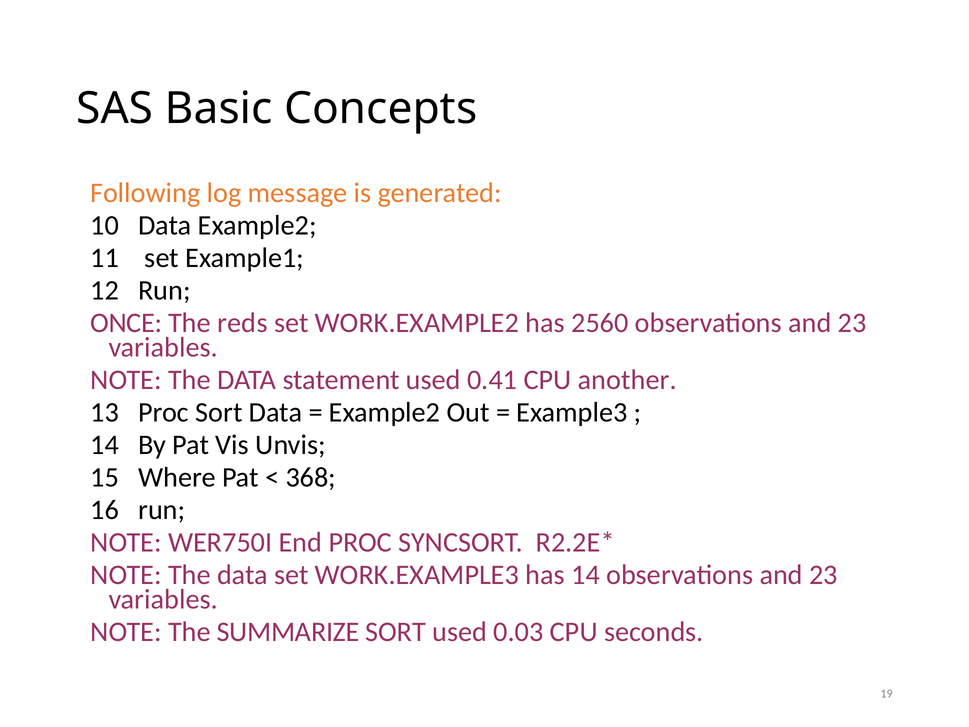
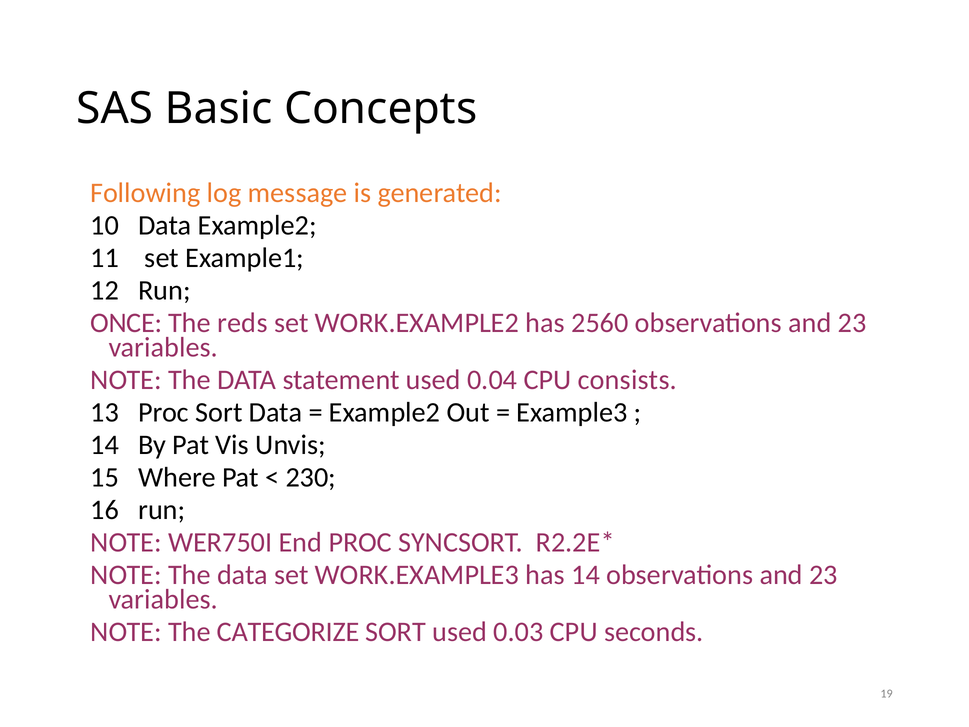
0.41: 0.41 -> 0.04 (492, 380)
another: another -> consists (627, 380)
368: 368 -> 230 (311, 477)
SUMMARIZE: SUMMARIZE -> CATEGORIZE (288, 632)
